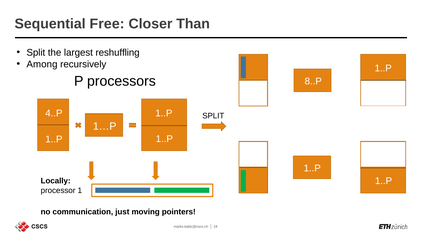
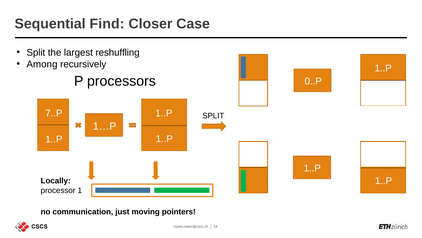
Free: Free -> Find (107, 24)
Than: Than -> Case (193, 24)
8..P: 8..P -> 0..P (313, 81)
4..P: 4..P -> 7..P (54, 113)
